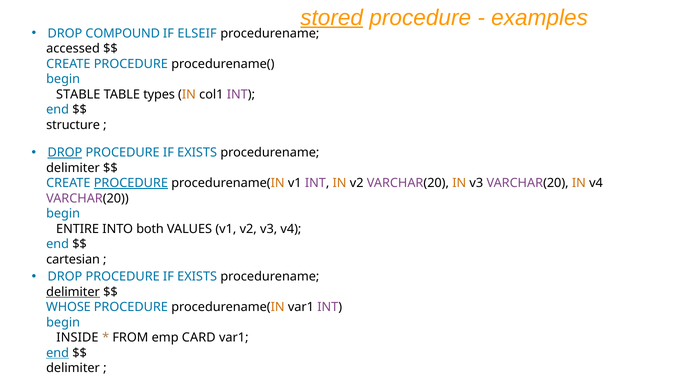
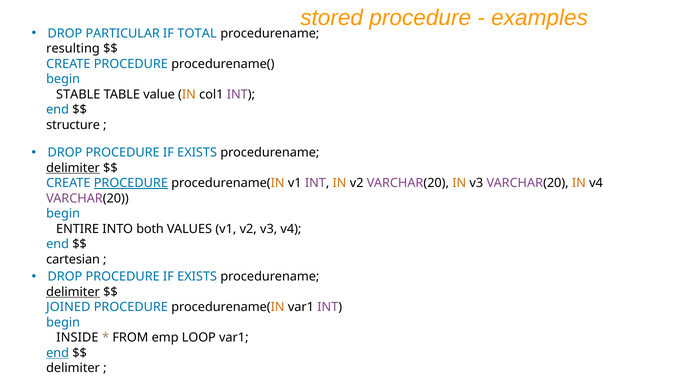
stored underline: present -> none (332, 18)
COMPOUND: COMPOUND -> PARTICULAR (123, 34)
ELSEIF: ELSEIF -> TOTAL (197, 34)
accessed: accessed -> resulting (73, 49)
types: types -> value (159, 95)
DROP underline: present -> none (65, 153)
delimiter underline: none -> present (73, 168)
WHOSE: WHOSE -> JOINED (68, 307)
CARD: CARD -> LOOP (199, 338)
